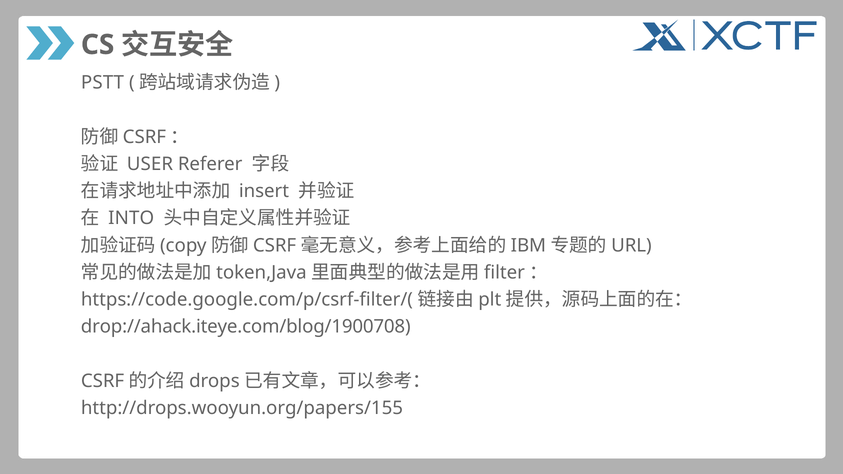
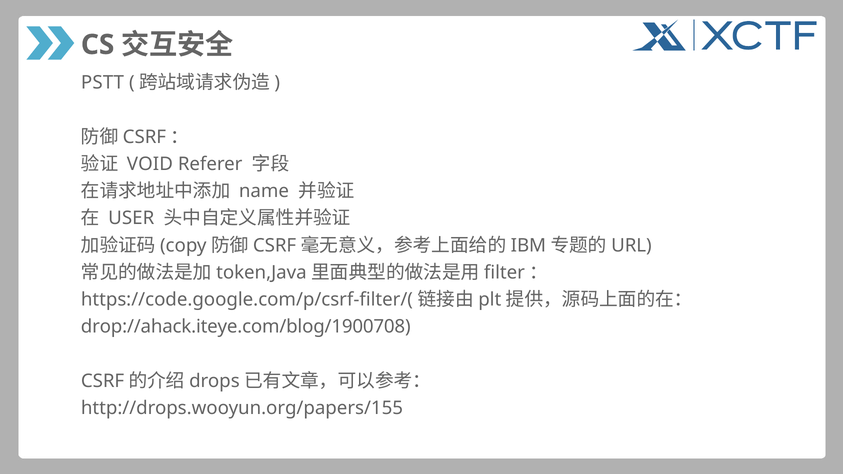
USER: USER -> VOID (150, 164)
insert: insert -> name (264, 191)
INTO: INTO -> USER (131, 218)
